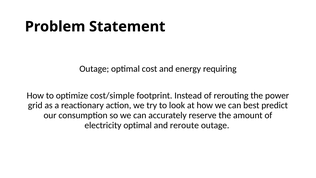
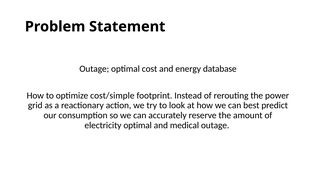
requiring: requiring -> database (220, 69)
reroute: reroute -> medical (184, 125)
